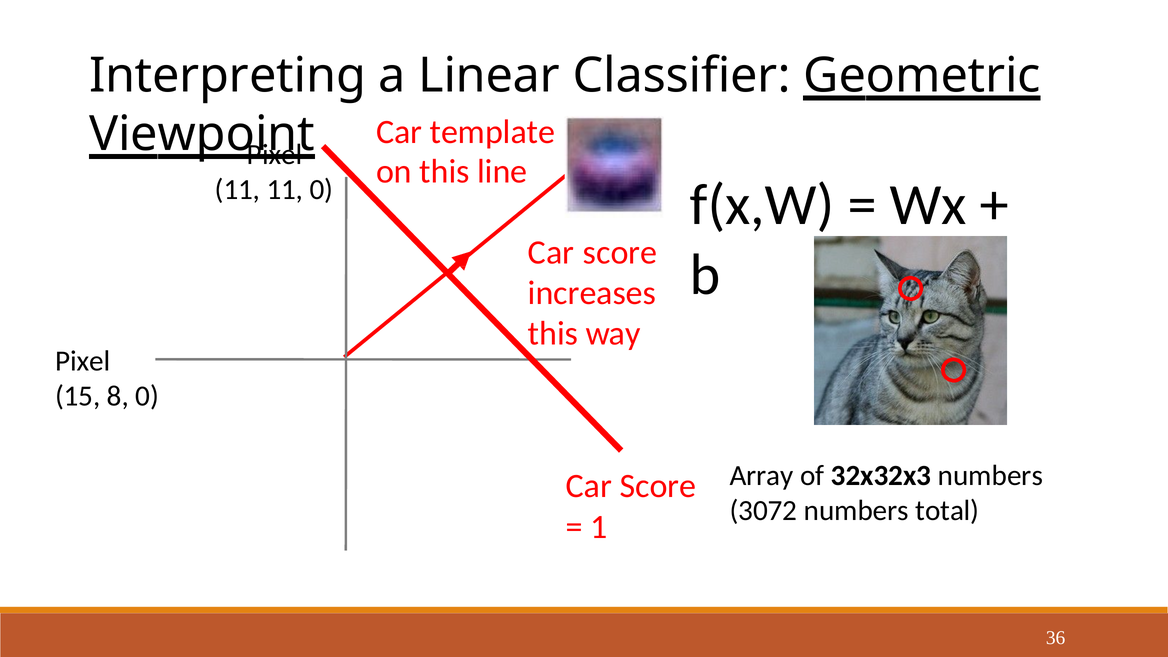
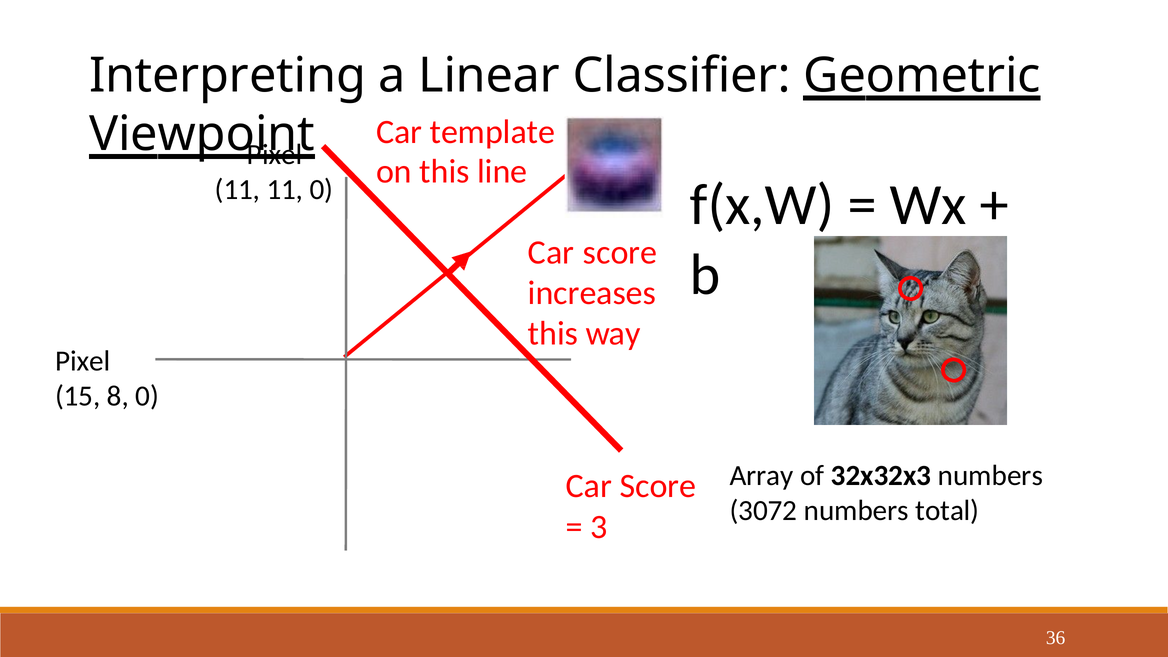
1: 1 -> 3 (599, 527)
